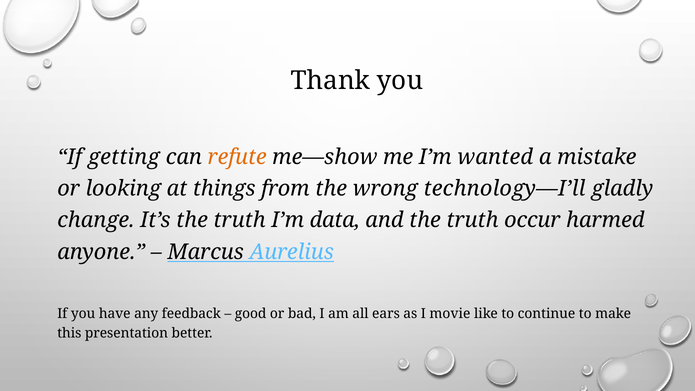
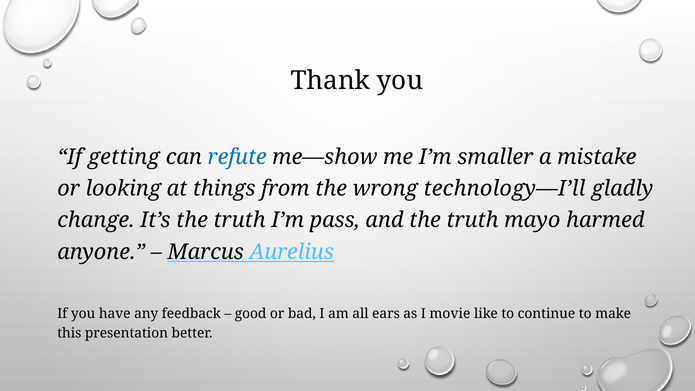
refute colour: orange -> blue (237, 157)
wanted: wanted -> smaller (495, 157)
data: data -> pass (335, 220)
occur: occur -> mayo (532, 220)
